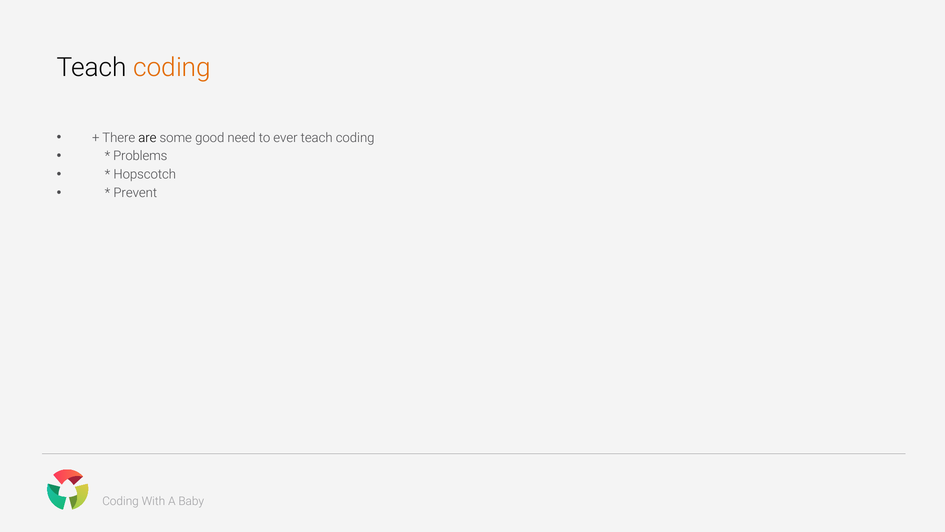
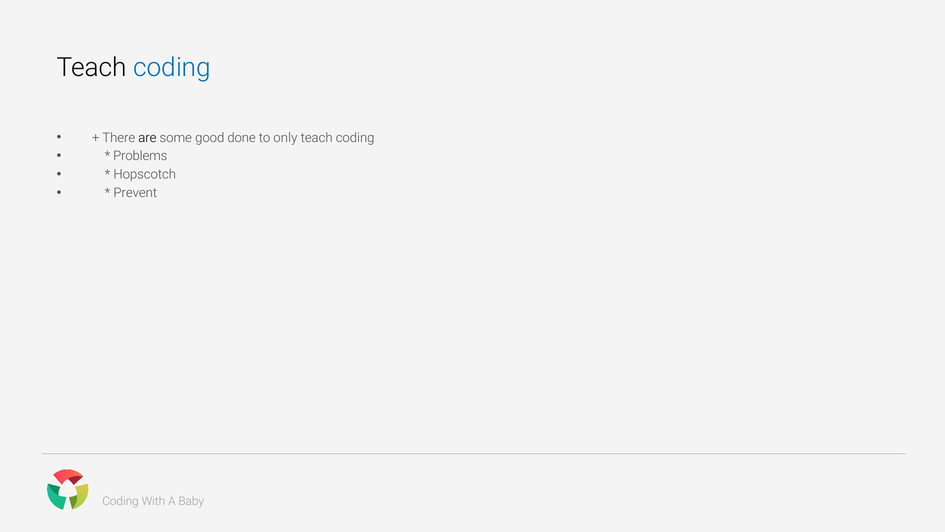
coding colour: orange -> blue (172, 67)
need: need -> done (242, 138)
ever: ever -> only (285, 138)
